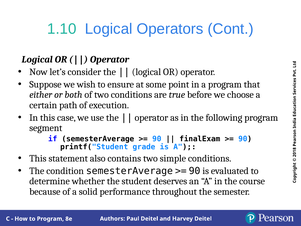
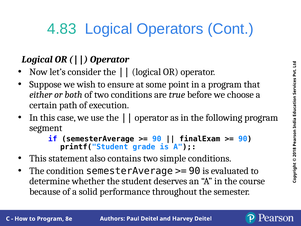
1.10: 1.10 -> 4.83 (62, 29)
